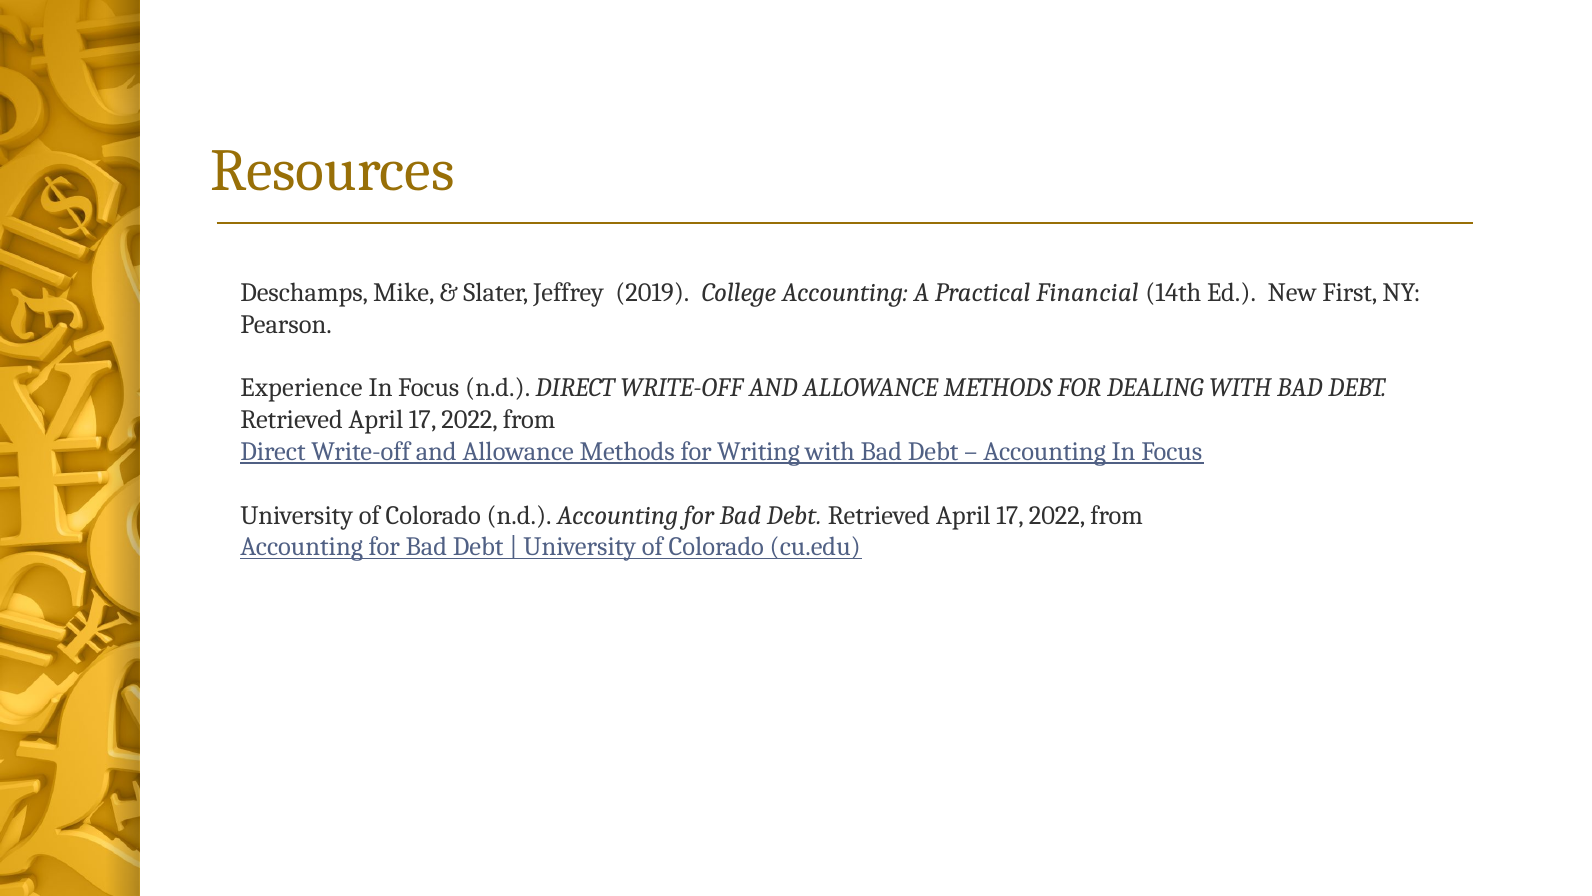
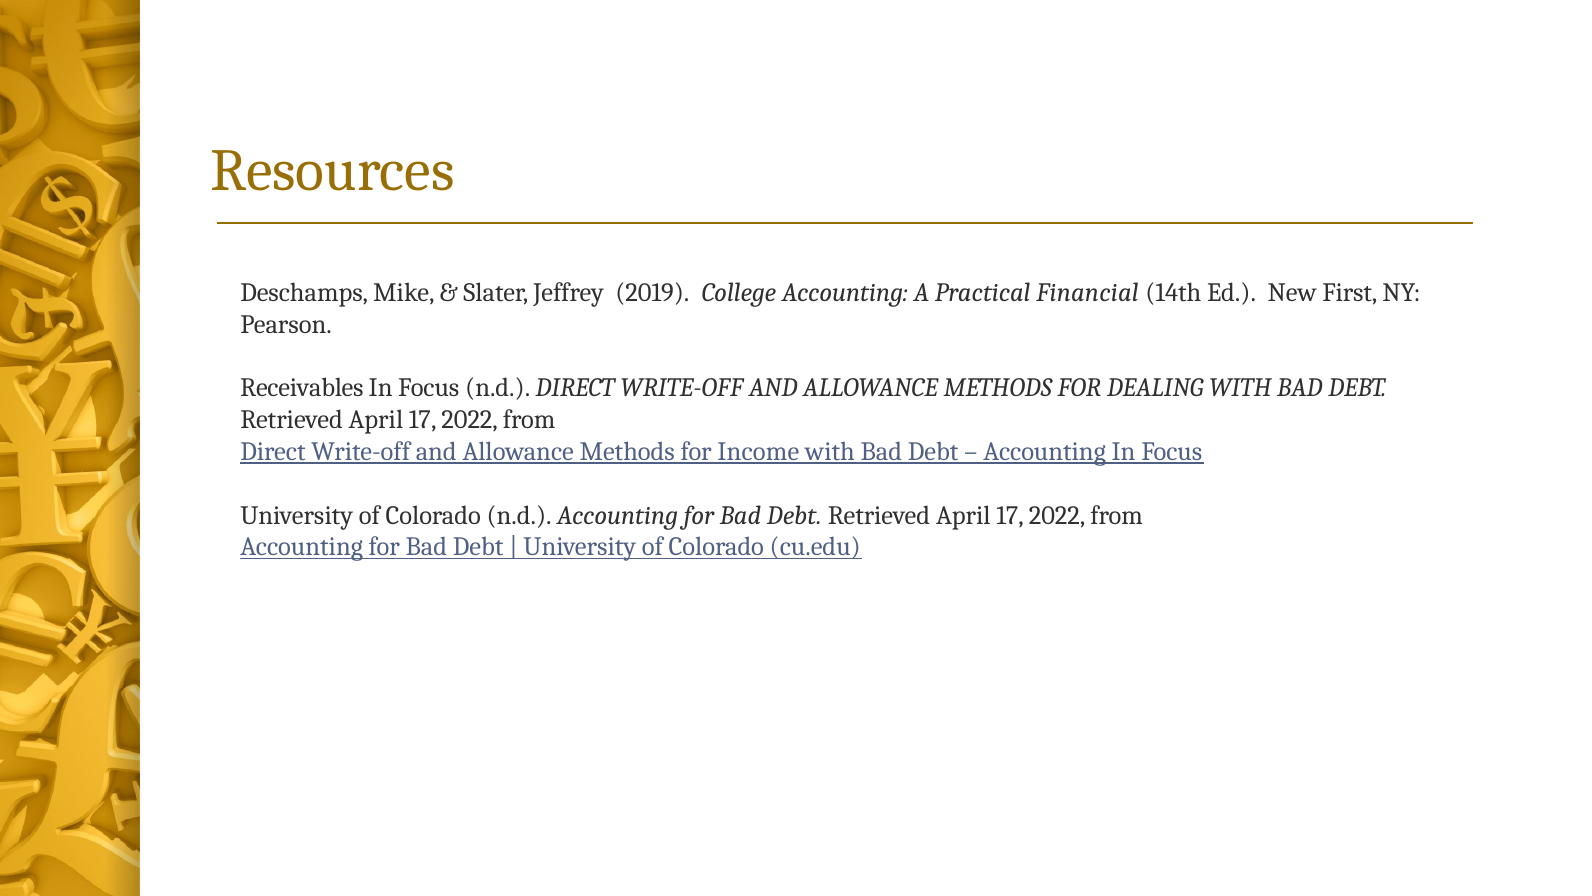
Experience: Experience -> Receivables (302, 388)
Writing: Writing -> Income (758, 451)
